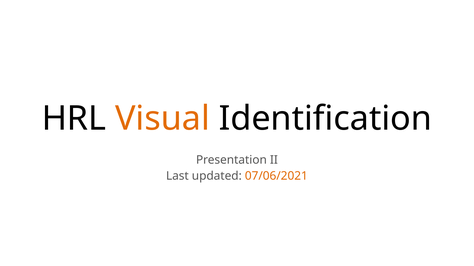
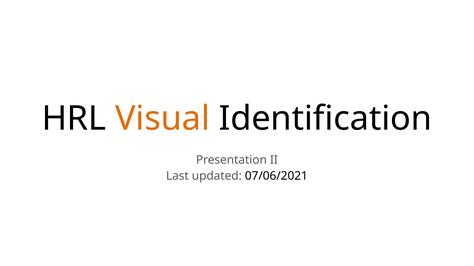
07/06/2021 colour: orange -> black (276, 177)
